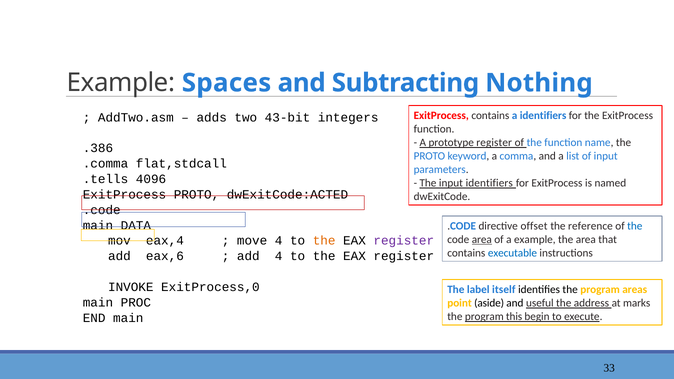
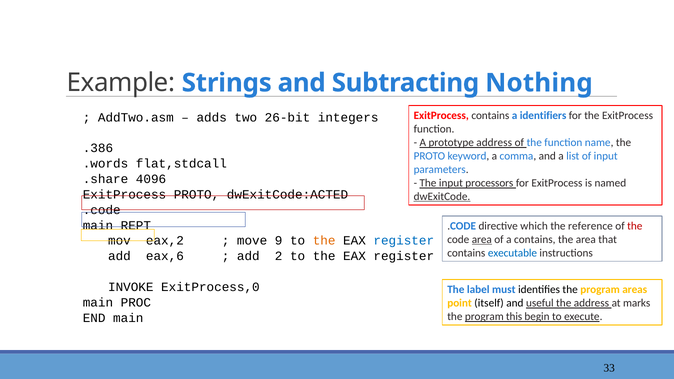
Spaces: Spaces -> Strings (227, 83)
43-bit: 43-bit -> 26-bit (287, 117)
prototype register: register -> address (494, 143)
.comma: .comma -> .words (106, 164)
.tells: .tells -> .share (106, 179)
input identifiers: identifiers -> processors (489, 183)
dwExitCode underline: none -> present (442, 197)
DATA: DATA -> REPT (136, 225)
offset: offset -> which (534, 226)
the colour: blue -> red (635, 226)
a example: example -> contains (535, 239)
eax,4: eax,4 -> eax,2 (165, 241)
move 4: 4 -> 9 (279, 241)
register colour: purple -> blue (404, 241)
add 4: 4 -> 2 (279, 256)
itself: itself -> must (504, 290)
aside: aside -> itself (489, 303)
